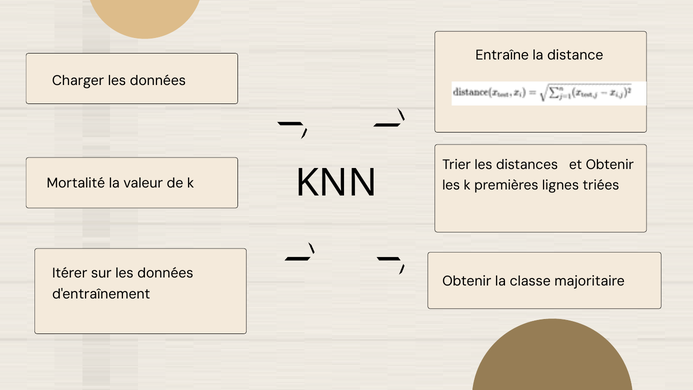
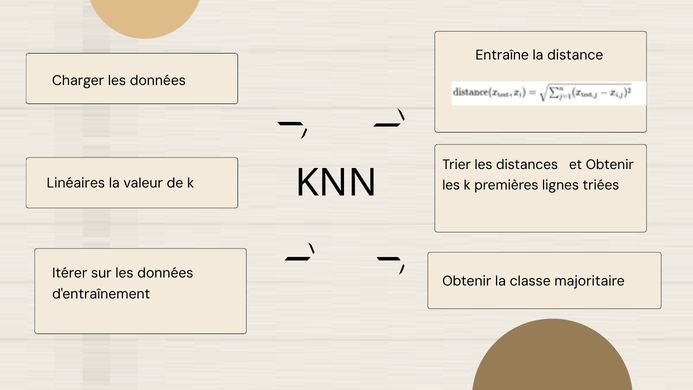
Mortalité: Mortalité -> Linéaires (76, 183)
